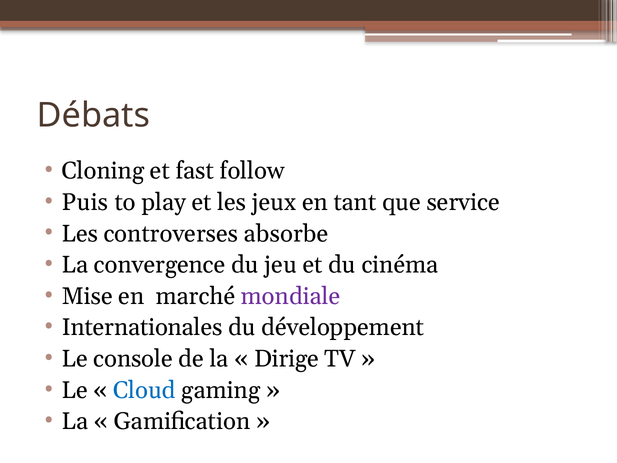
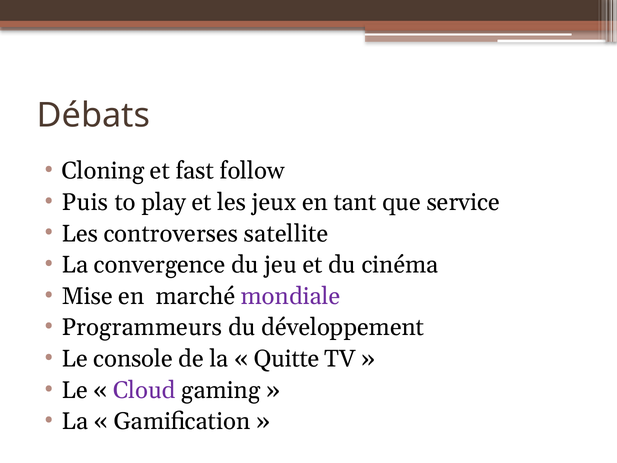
absorbe: absorbe -> satellite (286, 233)
Internationales: Internationales -> Programmeurs (142, 327)
Dirige: Dirige -> Quitte (286, 359)
Cloud colour: blue -> purple (144, 390)
